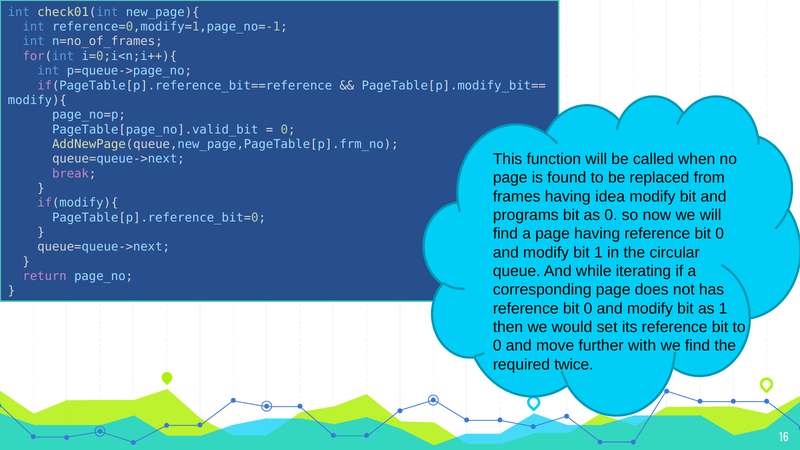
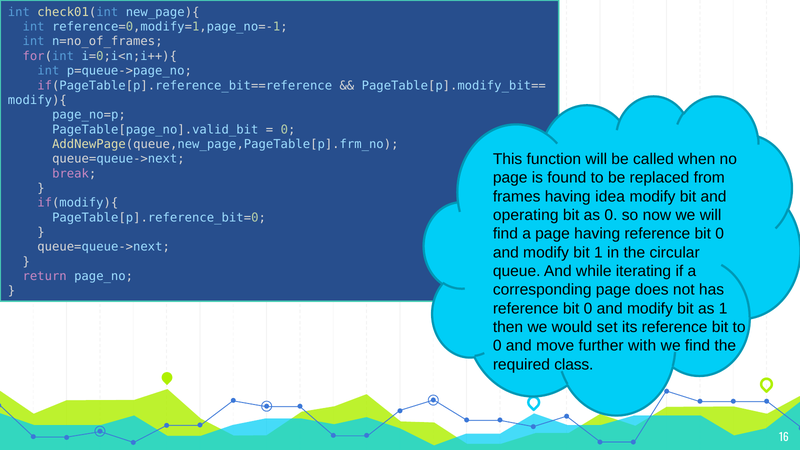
programs: programs -> operating (526, 215)
twice: twice -> class (574, 365)
